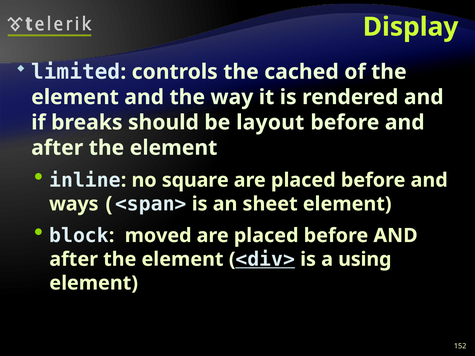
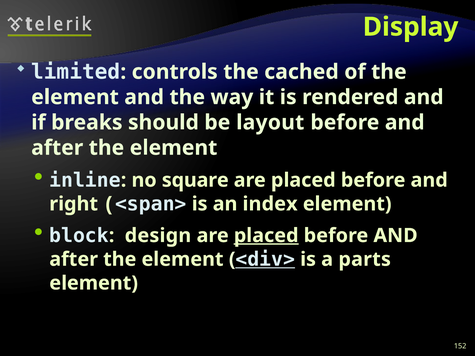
ways: ways -> right (74, 204)
sheet: sheet -> index (270, 204)
moved: moved -> design (158, 236)
placed underline: none -> present (266, 236)
using: using -> parts (365, 259)
